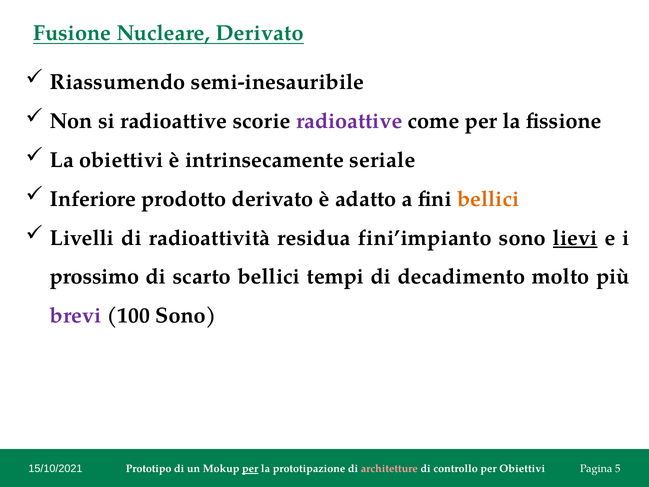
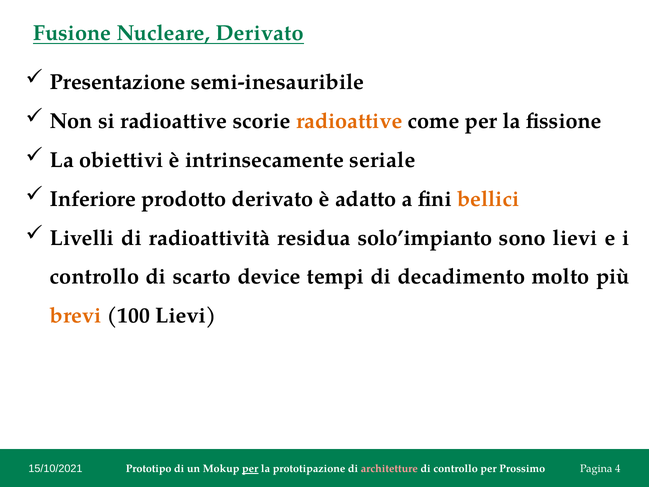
Riassumendo: Riassumendo -> Presentazione (118, 82)
radioattive colour: purple -> orange (349, 121)
fini’impianto: fini’impianto -> solo’impianto (425, 238)
lievi underline: present -> none (575, 238)
prossimo: prossimo -> controllo (94, 277)
scarto bellici: bellici -> device (269, 277)
brevi colour: purple -> orange (76, 316)
100 Sono: Sono -> Lievi (186, 316)
per Obiettivi: Obiettivi -> Prossimo (522, 469)
5: 5 -> 4 (618, 469)
